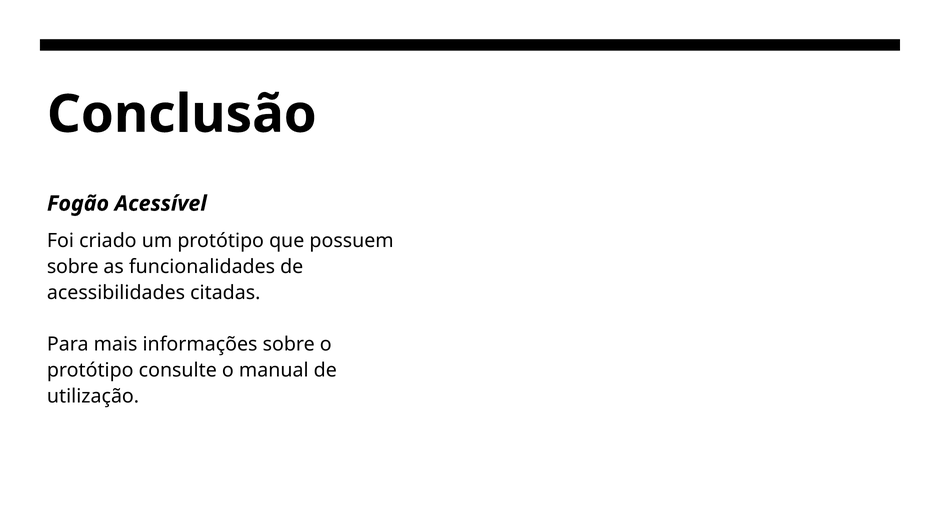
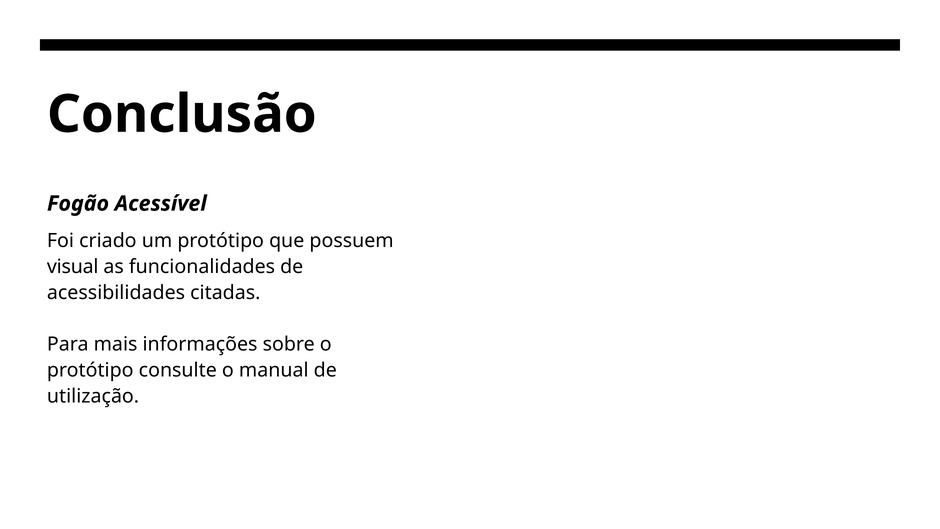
sobre: sobre -> visual (73, 267)
